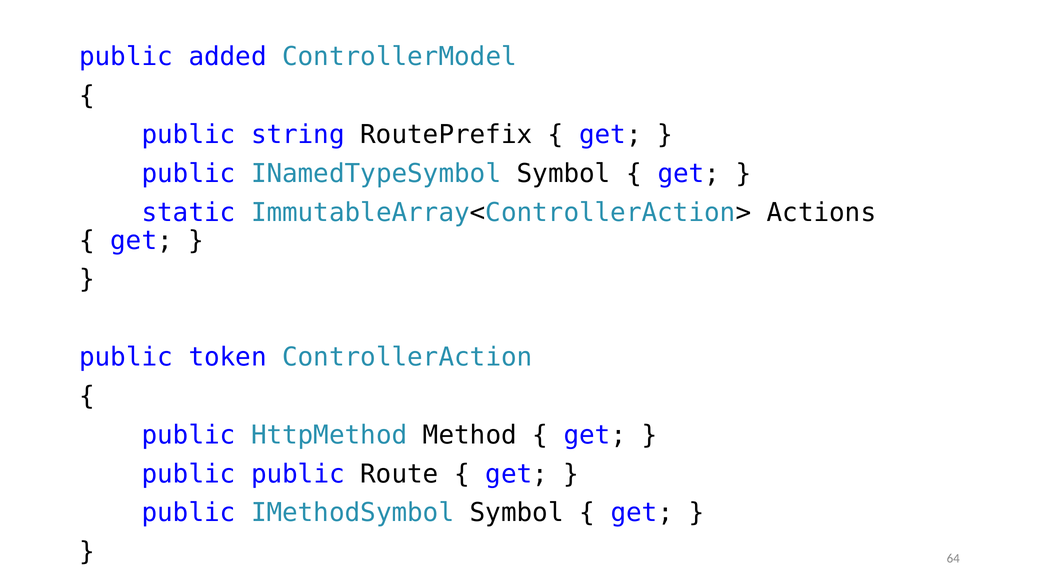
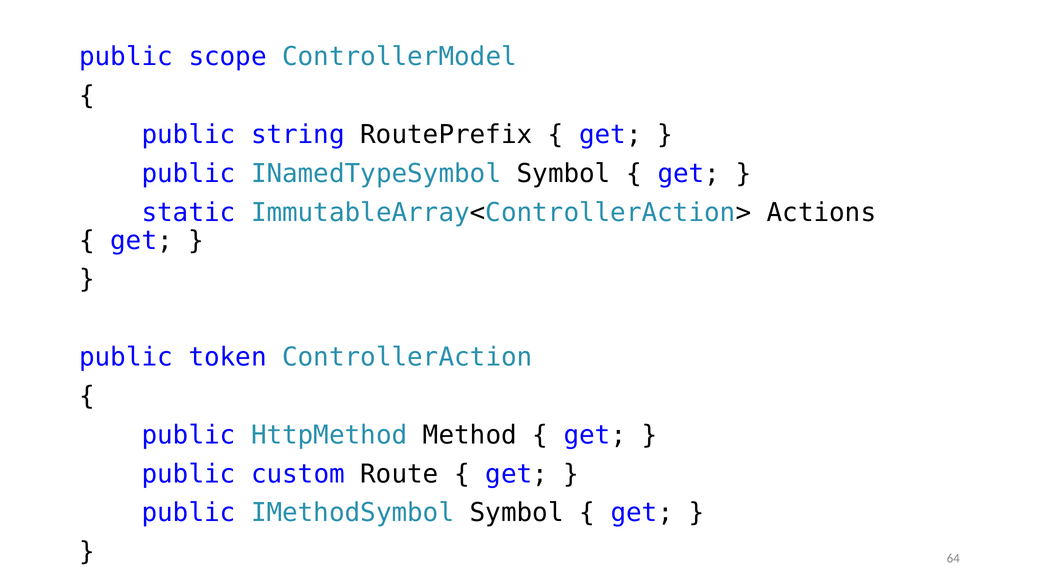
added: added -> scope (228, 57)
public public: public -> custom (298, 473)
